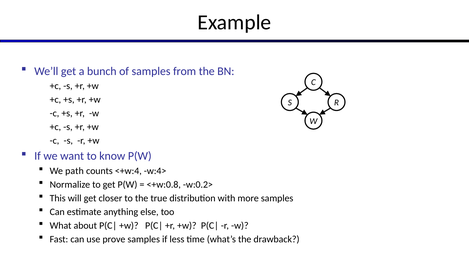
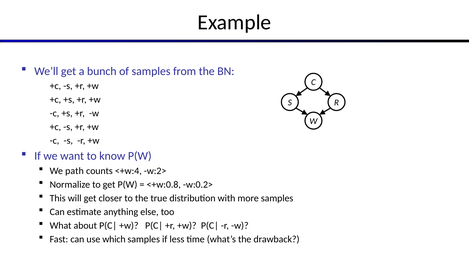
w:4>: w:4> -> w:2> (155, 171)
prove: prove -> which (114, 239)
